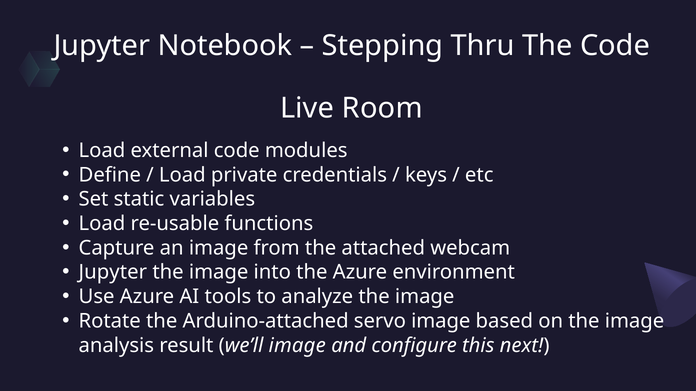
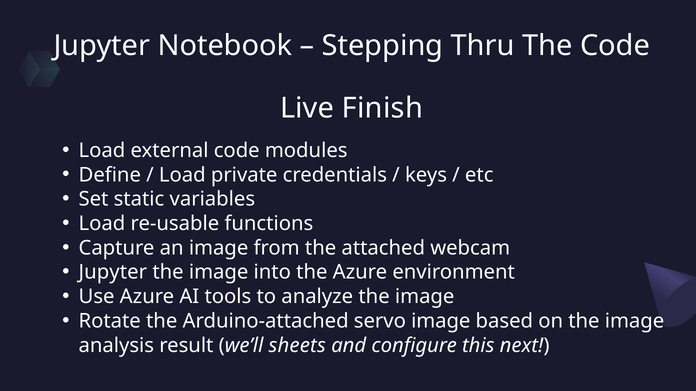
Room: Room -> Finish (382, 108)
we’ll image: image -> sheets (297, 346)
